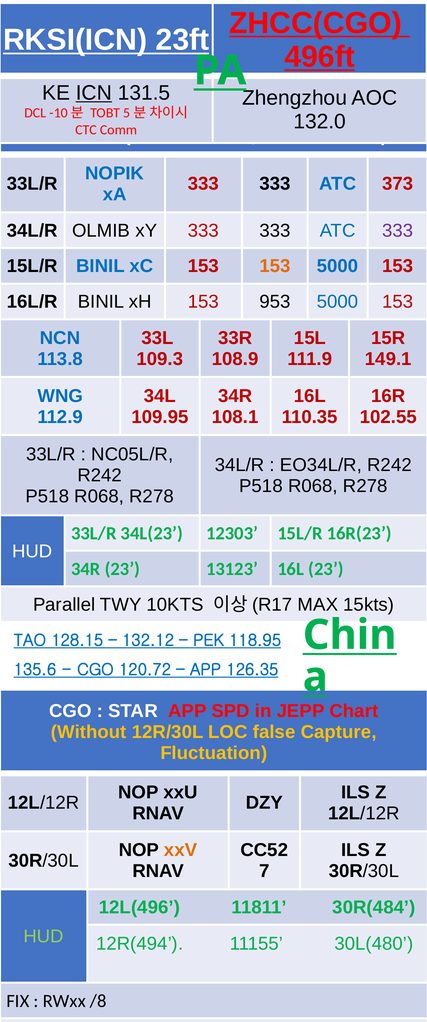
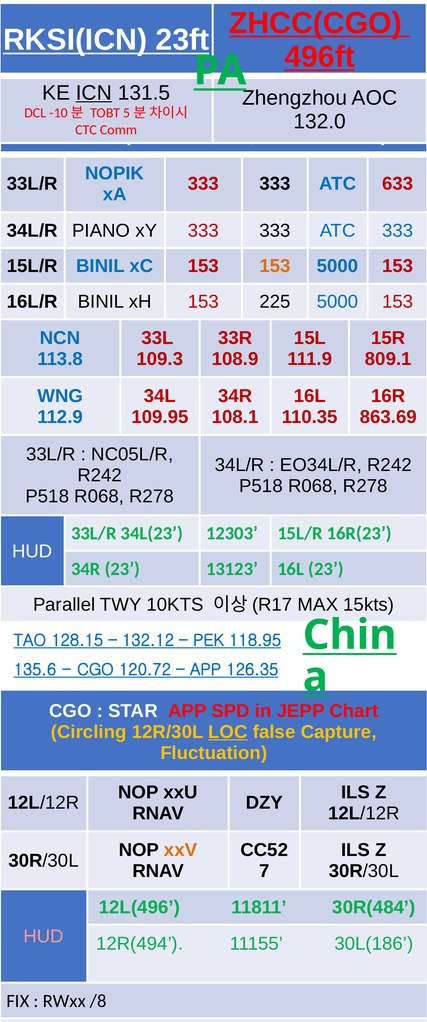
373: 373 -> 633 (398, 184)
OLMIB: OLMIB -> PIANO (101, 230)
333 colour: purple -> blue (398, 230)
953: 953 -> 225 (275, 302)
149.1: 149.1 -> 809.1 (388, 359)
102.55: 102.55 -> 863.69 (388, 417)
Without: Without -> Circling (89, 732)
LOC underline: none -> present (228, 732)
HUD colour: light green -> pink (43, 936)
30L(480: 30L(480 -> 30L(186 (374, 943)
